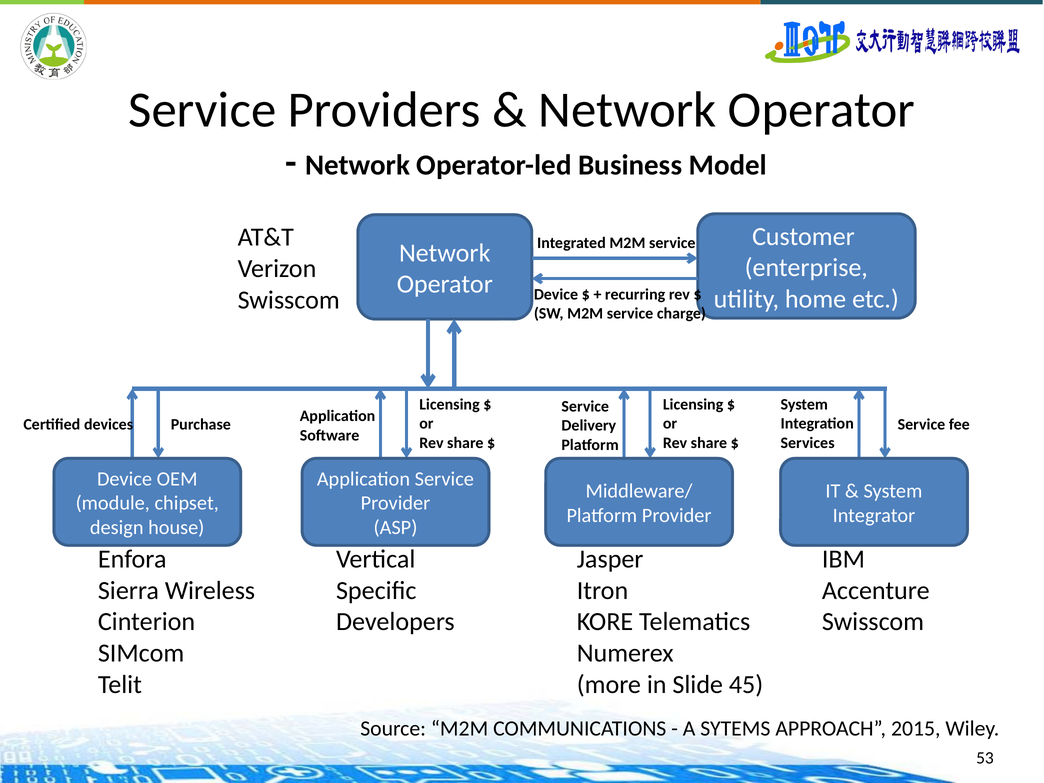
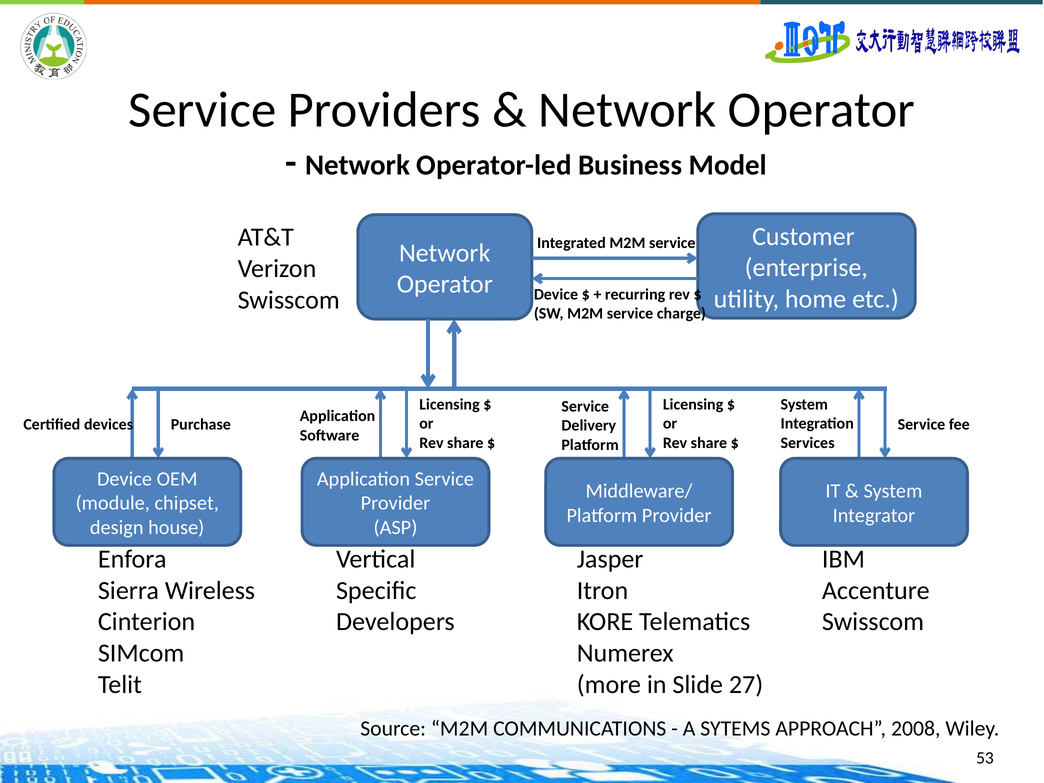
45: 45 -> 27 (746, 684)
2015: 2015 -> 2008 (916, 728)
